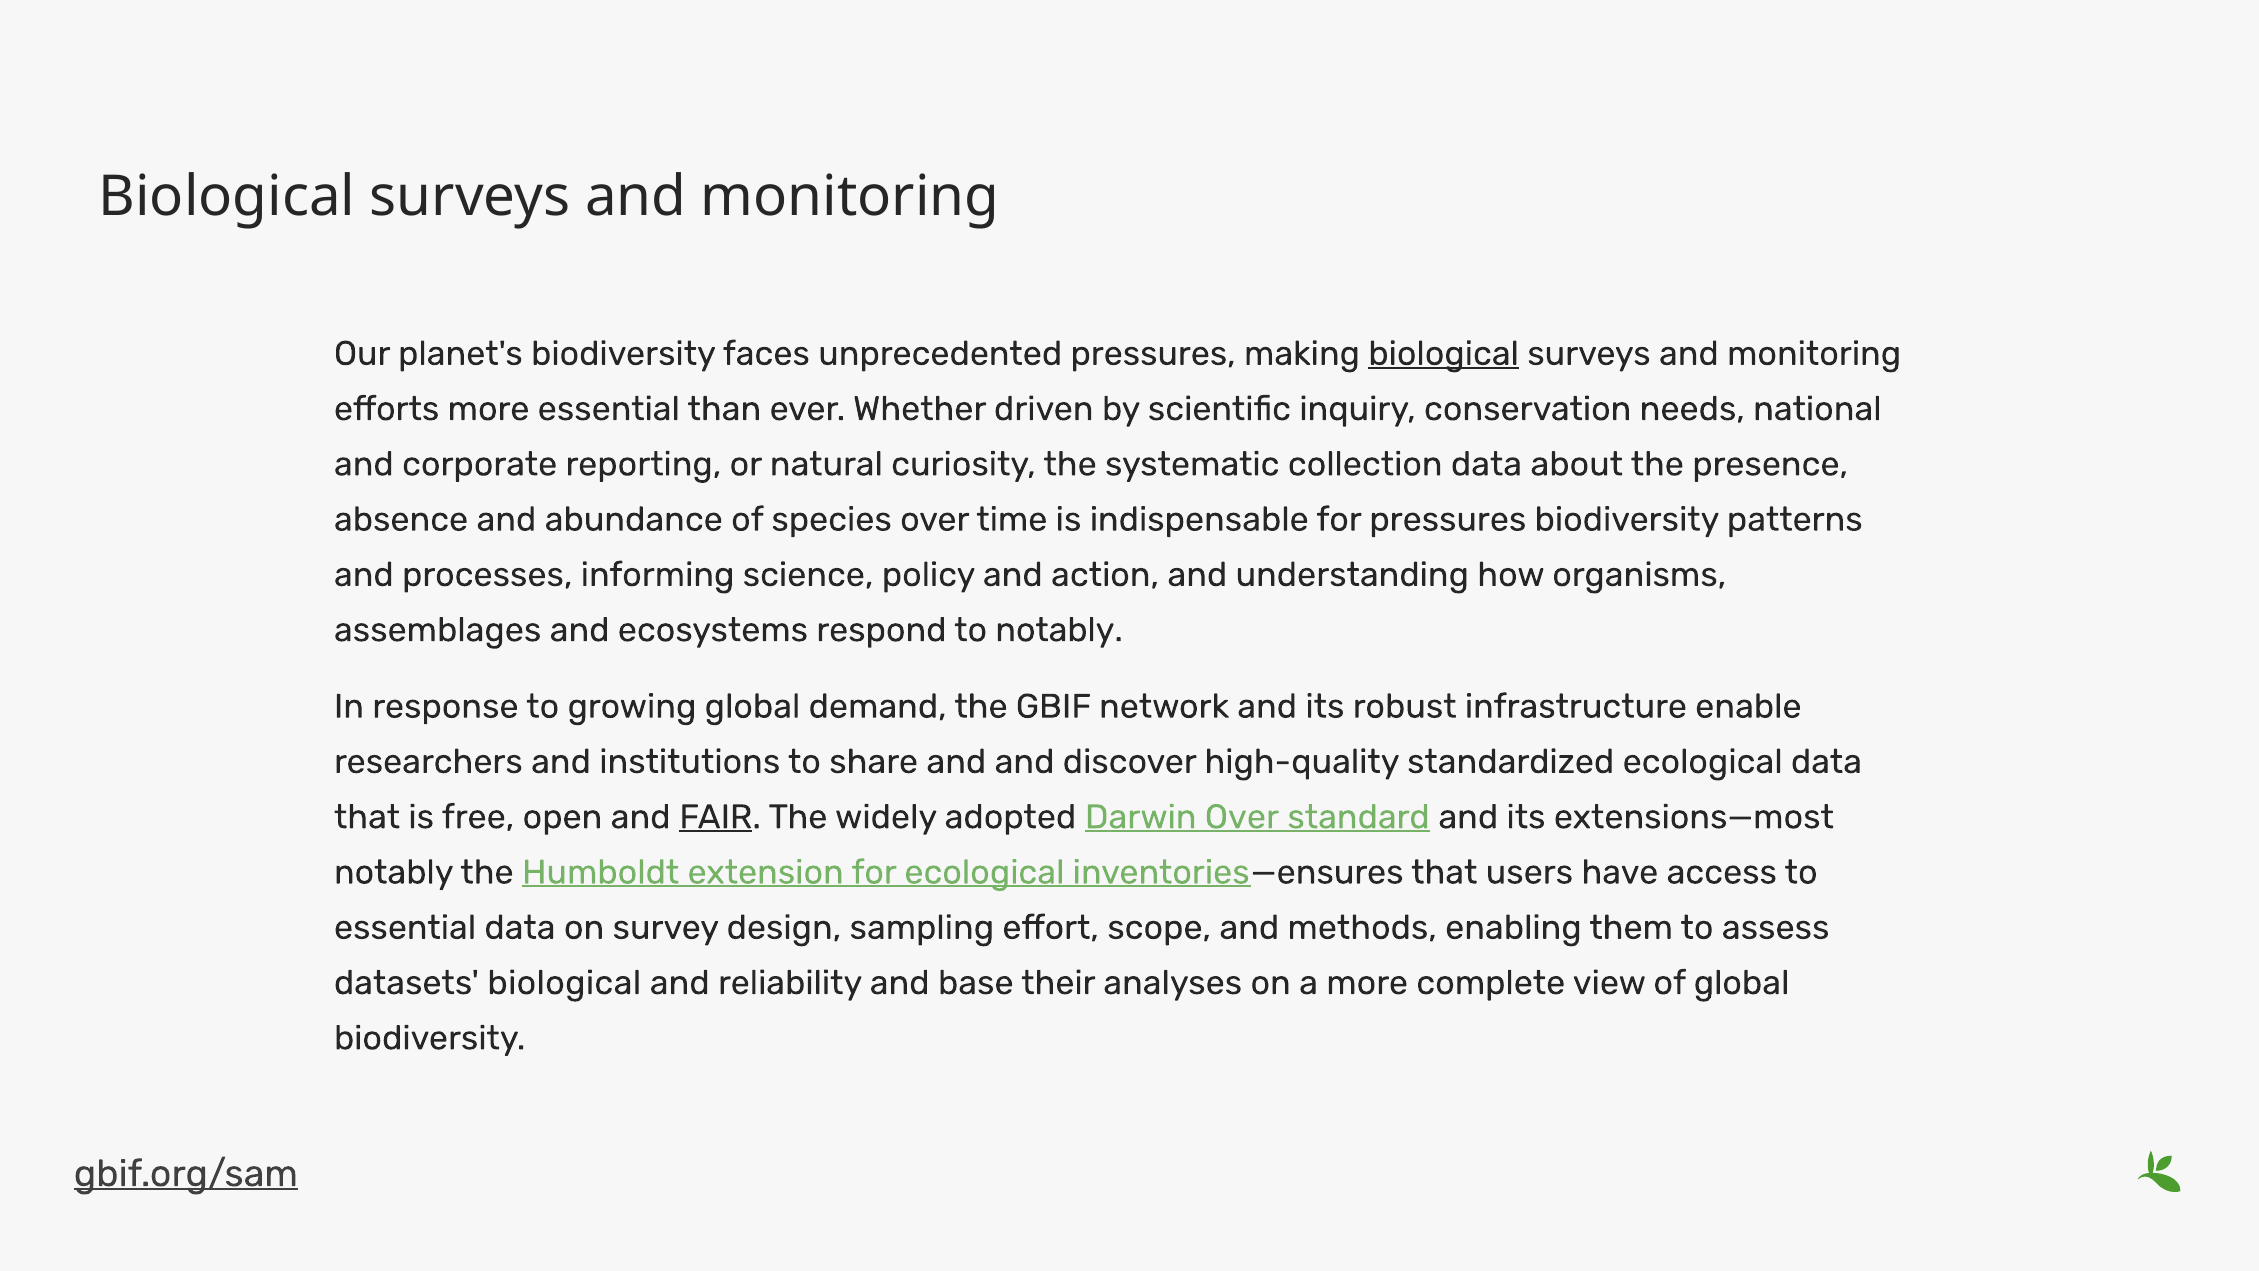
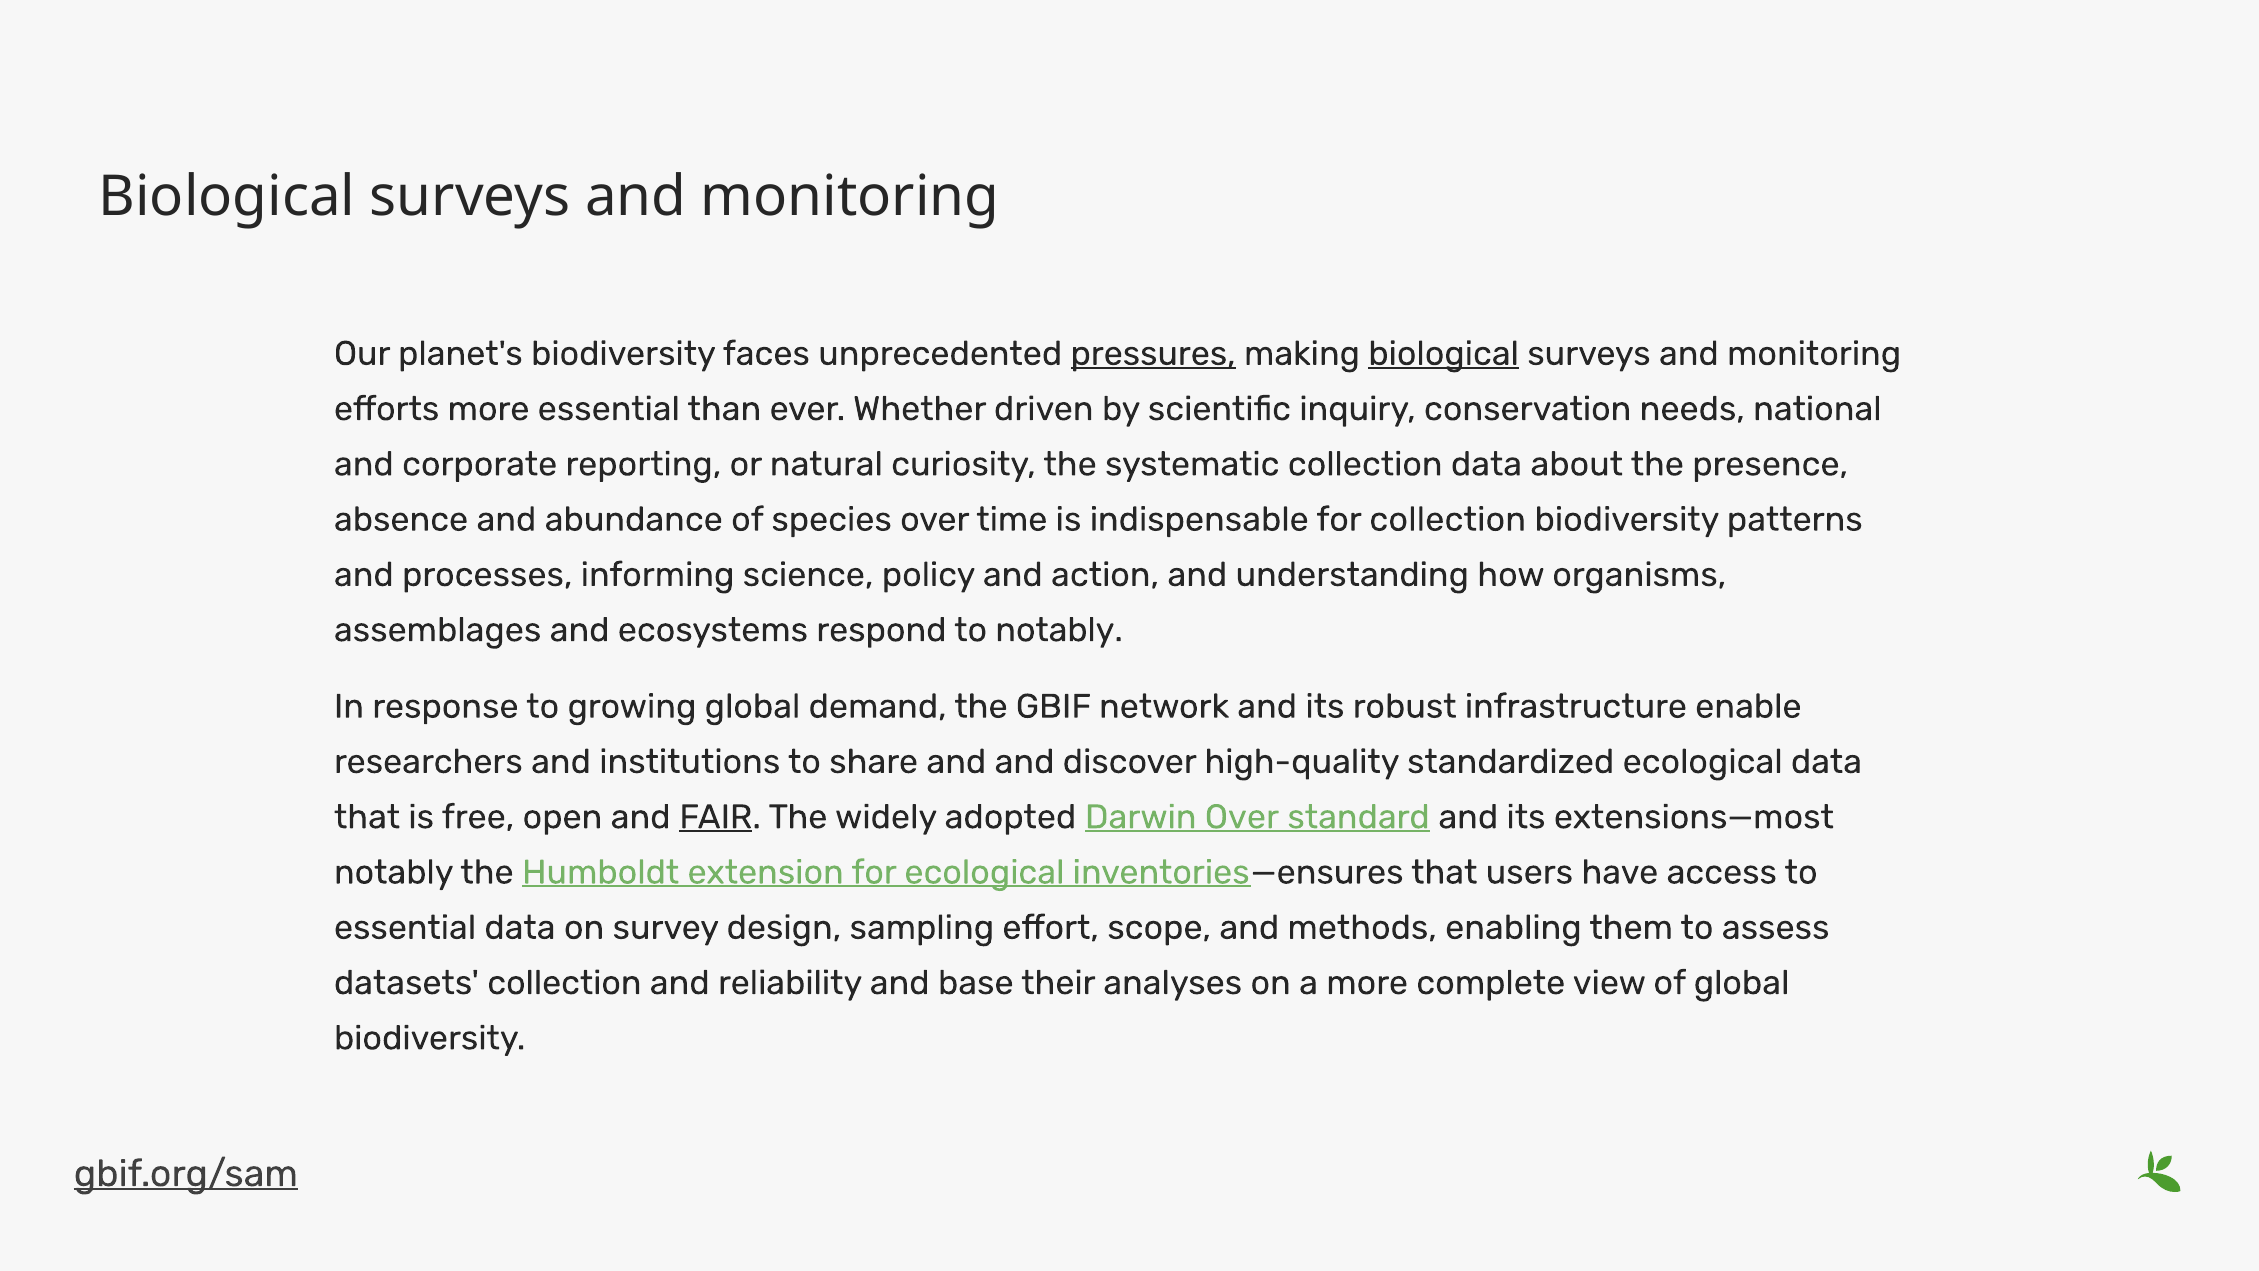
pressures underline: none -> present (1153, 354)
for pressures: pressures -> collection (1448, 519)
datasets biological: biological -> collection (564, 983)
